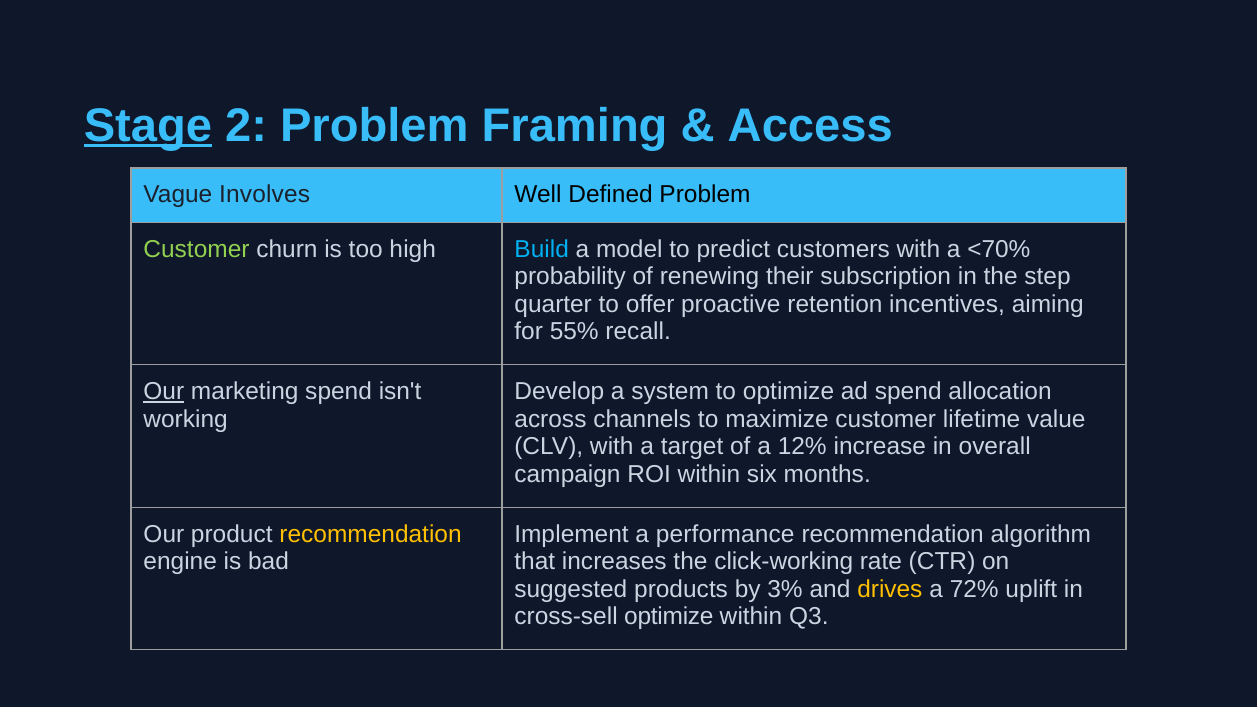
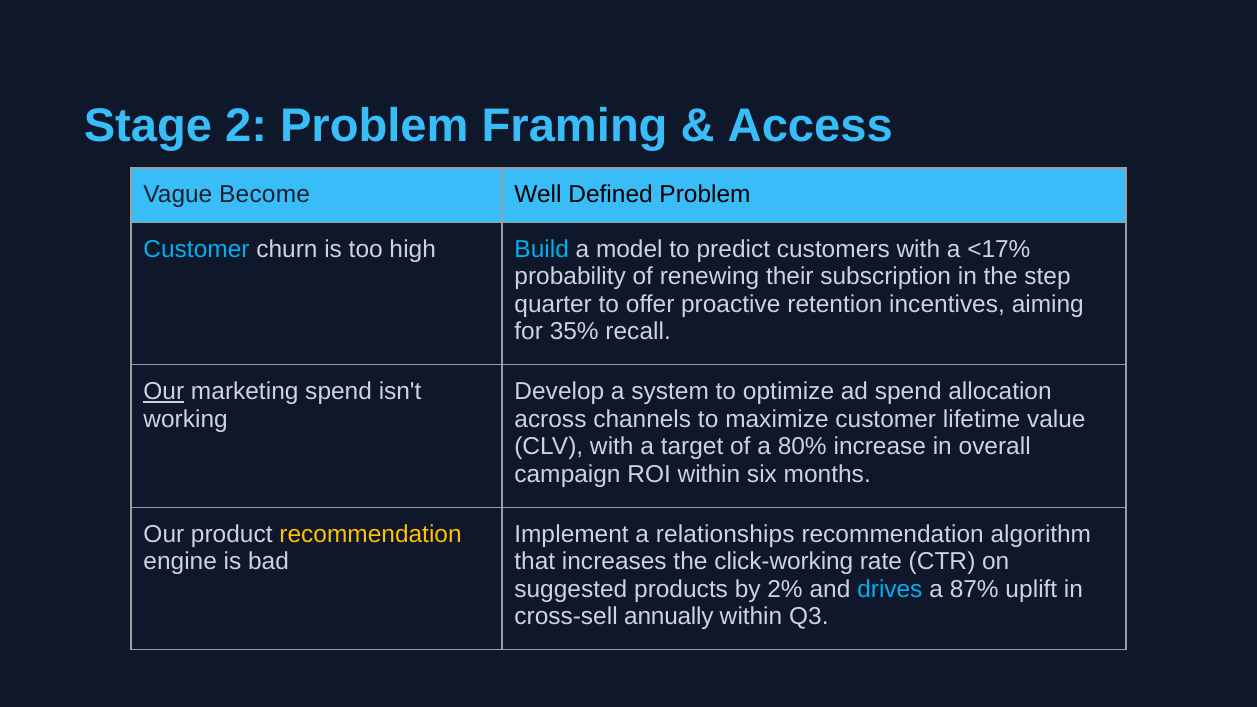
Stage underline: present -> none (148, 126)
Involves: Involves -> Become (265, 195)
Customer colour: light green -> light blue (196, 249)
<70%: <70% -> <17% (999, 249)
55%: 55% -> 35% (574, 332)
12%: 12% -> 80% (802, 447)
performance: performance -> relationships (725, 534)
3%: 3% -> 2% (785, 589)
drives colour: yellow -> light blue (890, 589)
72%: 72% -> 87% (974, 589)
cross-sell optimize: optimize -> annually (669, 616)
